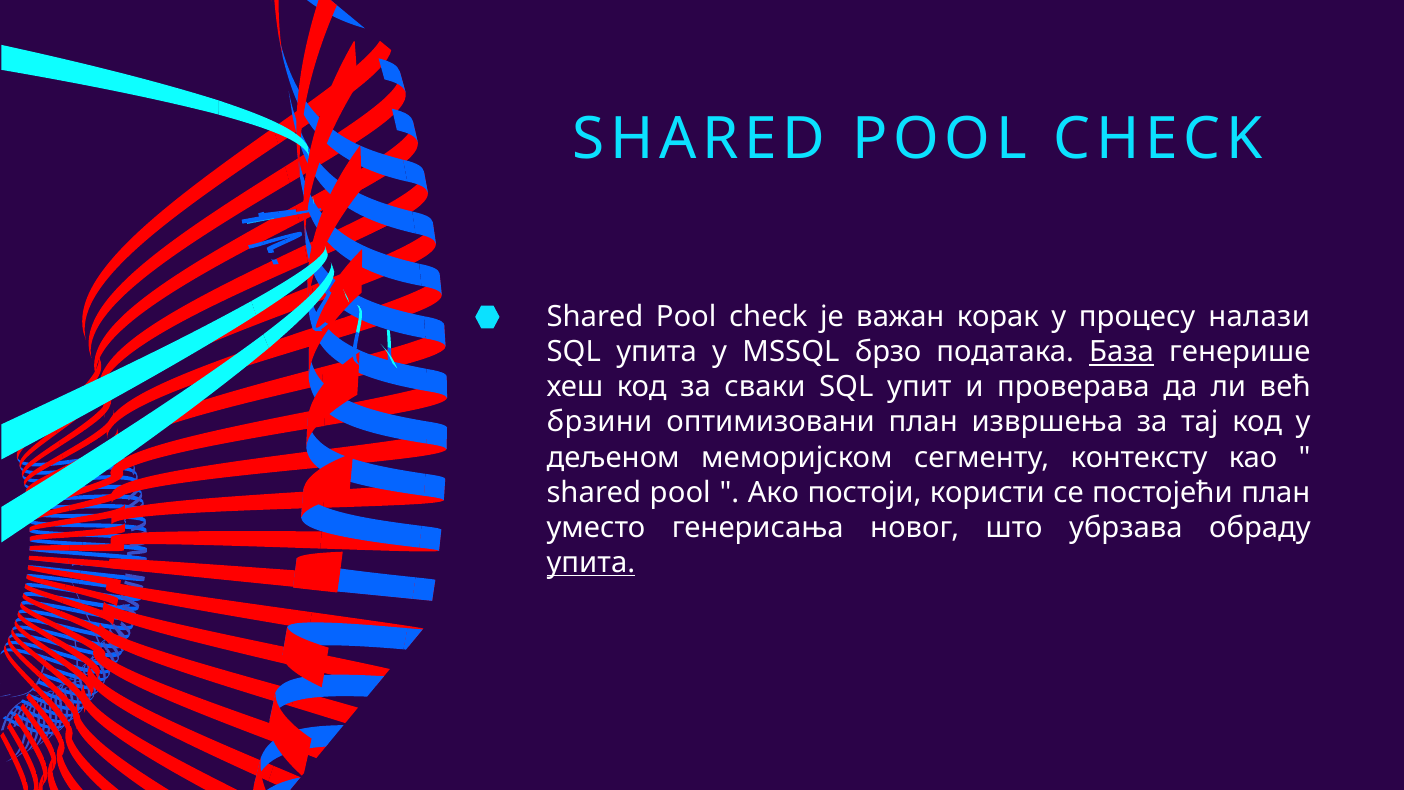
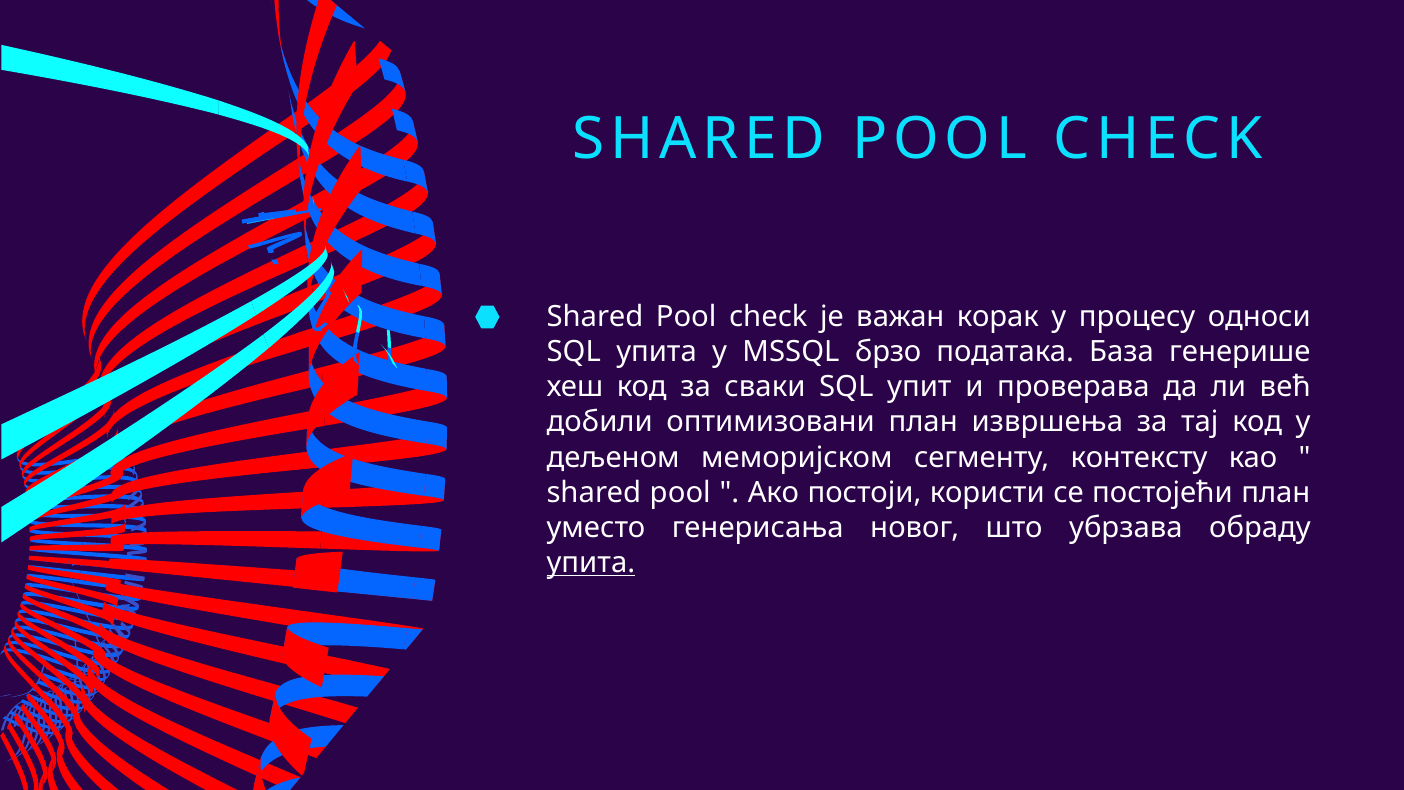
налази: налази -> односи (1259, 317)
База underline: present -> none (1122, 352)
брзини: брзини -> добили (600, 422)
